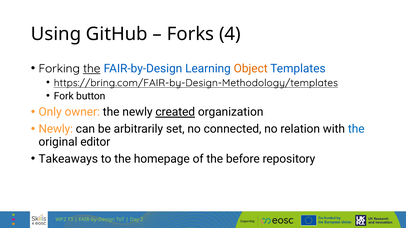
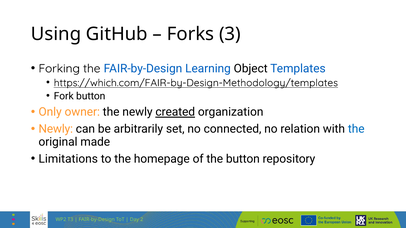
4: 4 -> 3 (230, 34)
the underline: present -> none (92, 69)
Object colour: orange -> black (251, 69)
https://bring.com/FAIR-by-Design-Methodology/templates: https://bring.com/FAIR-by-Design-Methodology/templates -> https://which.com/FAIR-by-Design-Methodology/templates (196, 83)
editor: editor -> made (95, 142)
Takeaways: Takeaways -> Limitations (68, 159)
the before: before -> button (243, 159)
